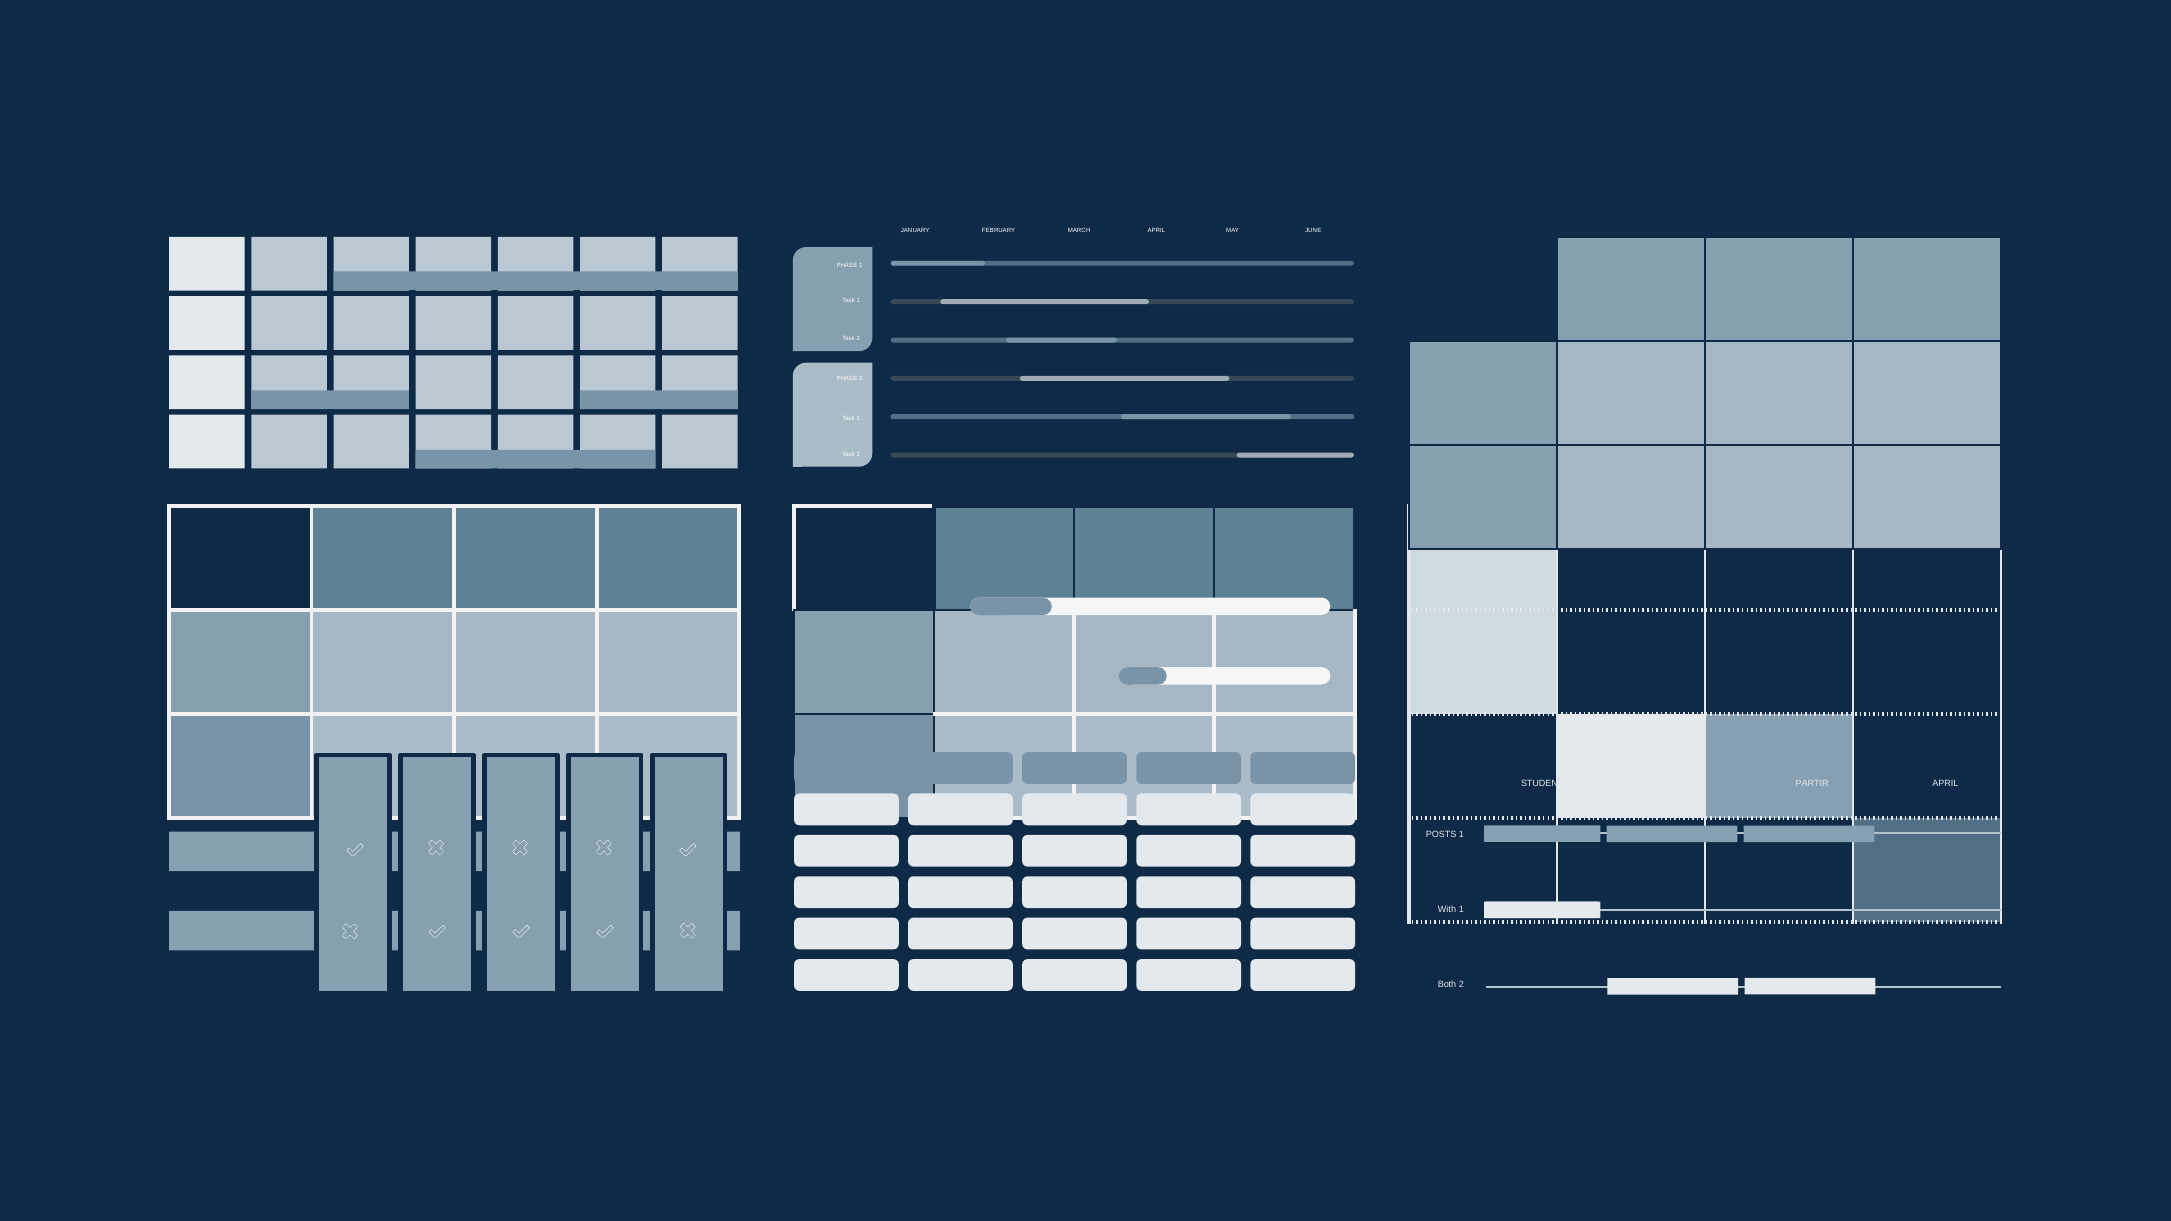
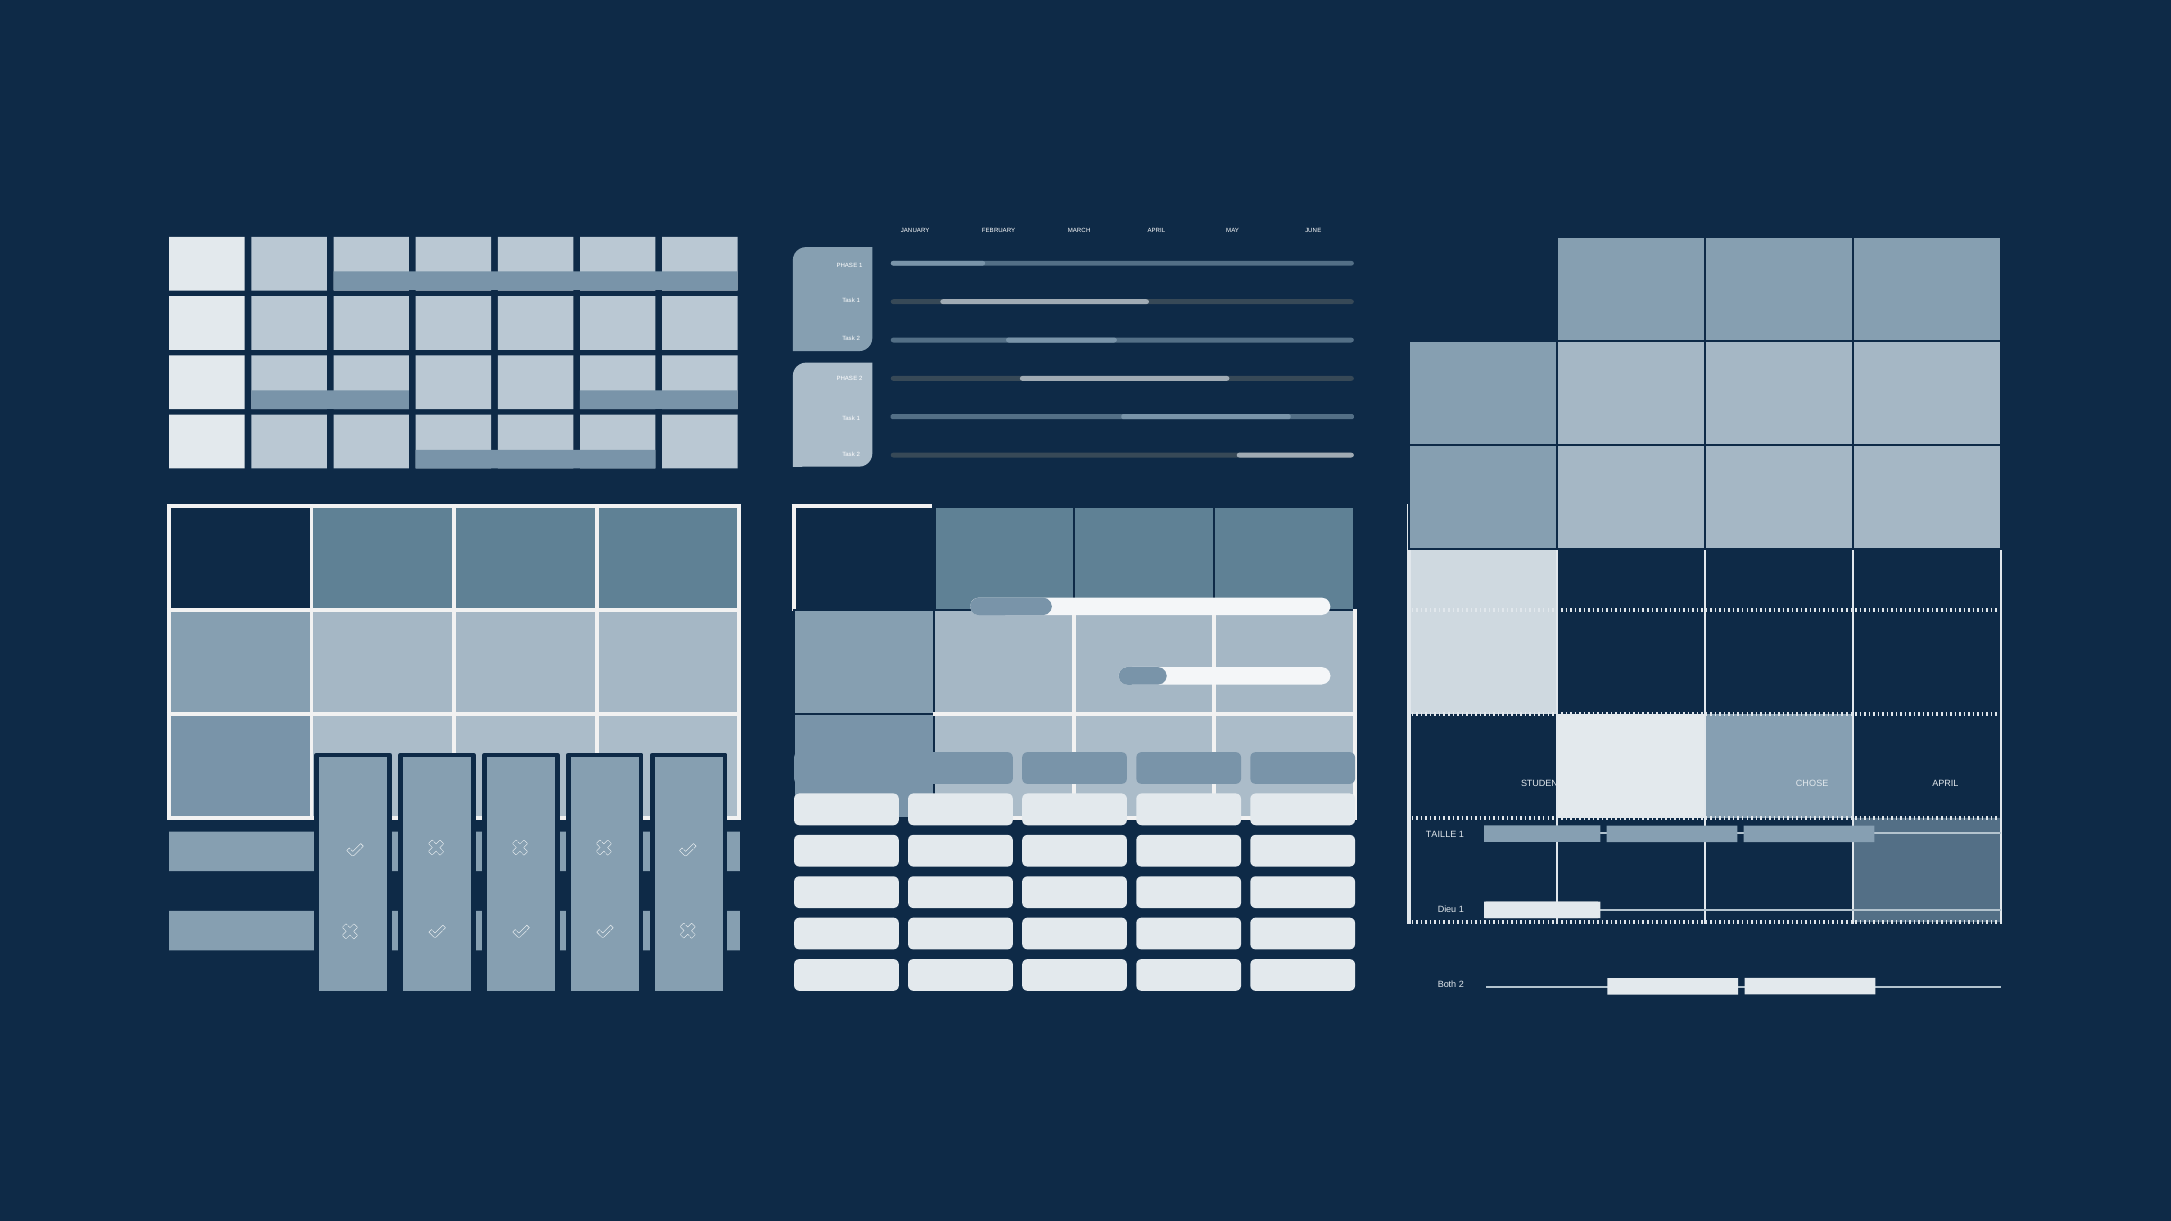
PARTIR: PARTIR -> CHOSE (1812, 784)
POSTS: POSTS -> TAILLE (1441, 834)
With: With -> Dieu (1447, 909)
